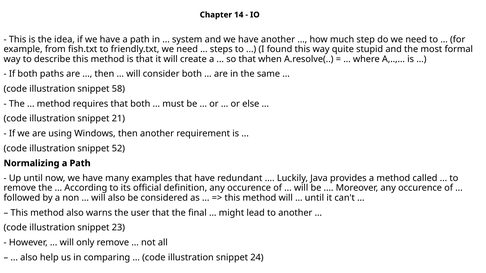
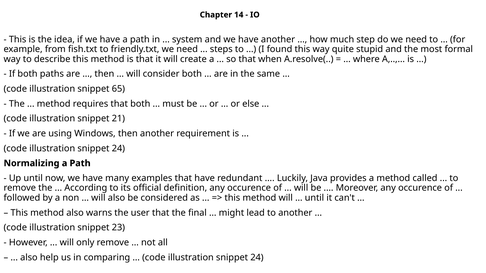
58: 58 -> 65 (118, 89)
52: 52 -> 24 (118, 149)
